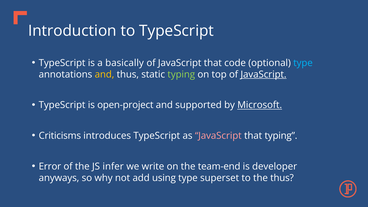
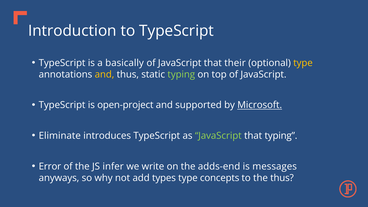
code: code -> their (235, 63)
type colour: light blue -> yellow (303, 63)
JavaScript underline: present -> none (264, 74)
Criticisms: Criticisms -> Eliminate (60, 136)
JavaScript colour: pink -> light green (218, 136)
team-end: team-end -> adds-end (219, 166)
developer: developer -> messages (275, 166)
using: using -> types (164, 178)
superset: superset -> concepts (220, 178)
